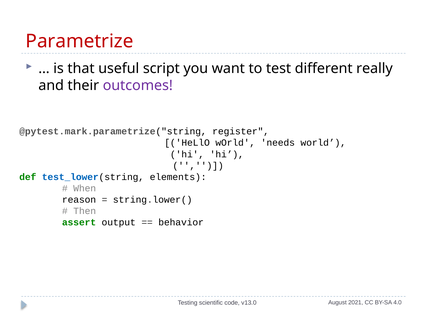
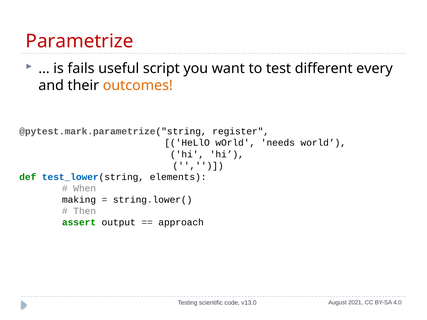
that: that -> fails (81, 69)
really: really -> every (374, 69)
outcomes colour: purple -> orange (138, 86)
reason: reason -> making (79, 200)
behavior: behavior -> approach (181, 223)
